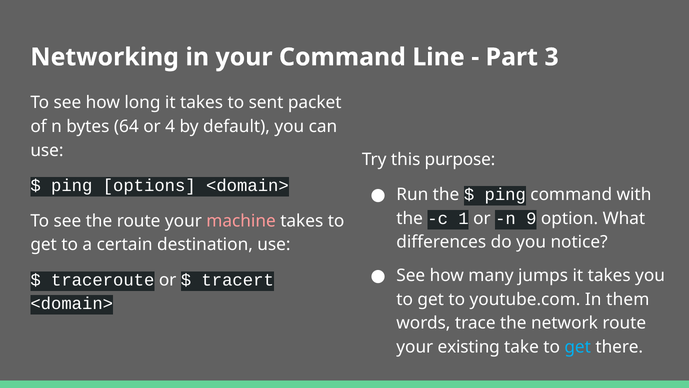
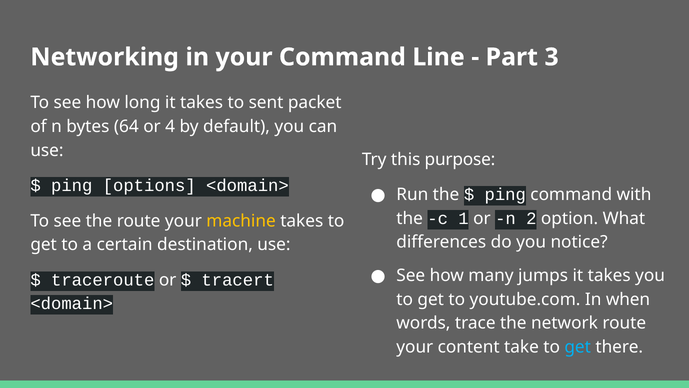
9: 9 -> 2 (531, 218)
machine colour: pink -> yellow (241, 221)
them: them -> when (628, 299)
existing: existing -> content (469, 347)
